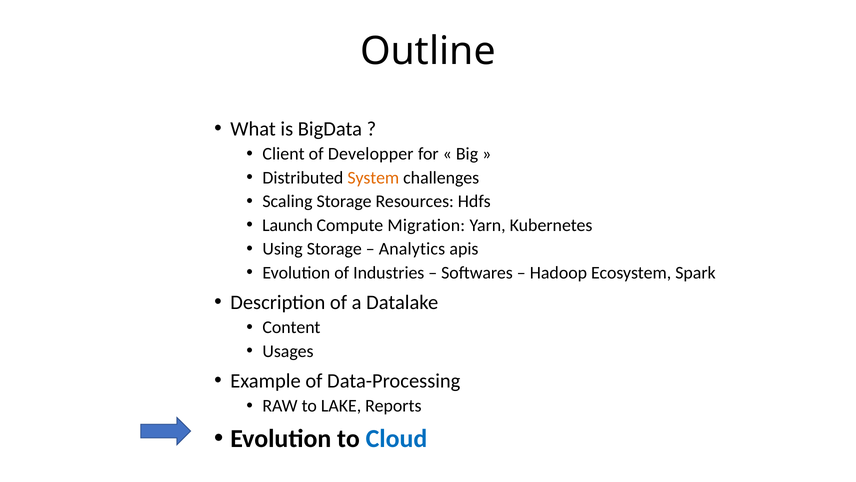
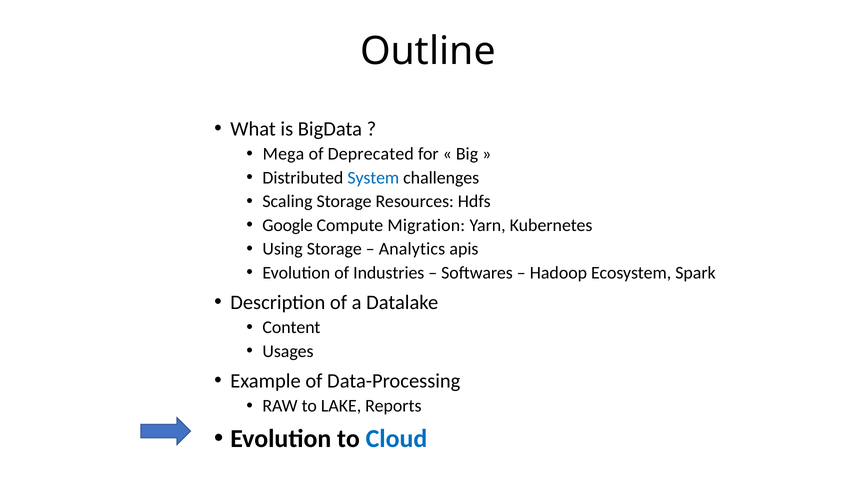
Client: Client -> Mega (283, 154)
Developper: Developper -> Deprecated (371, 154)
System colour: orange -> blue (373, 178)
Launch: Launch -> Google (288, 225)
